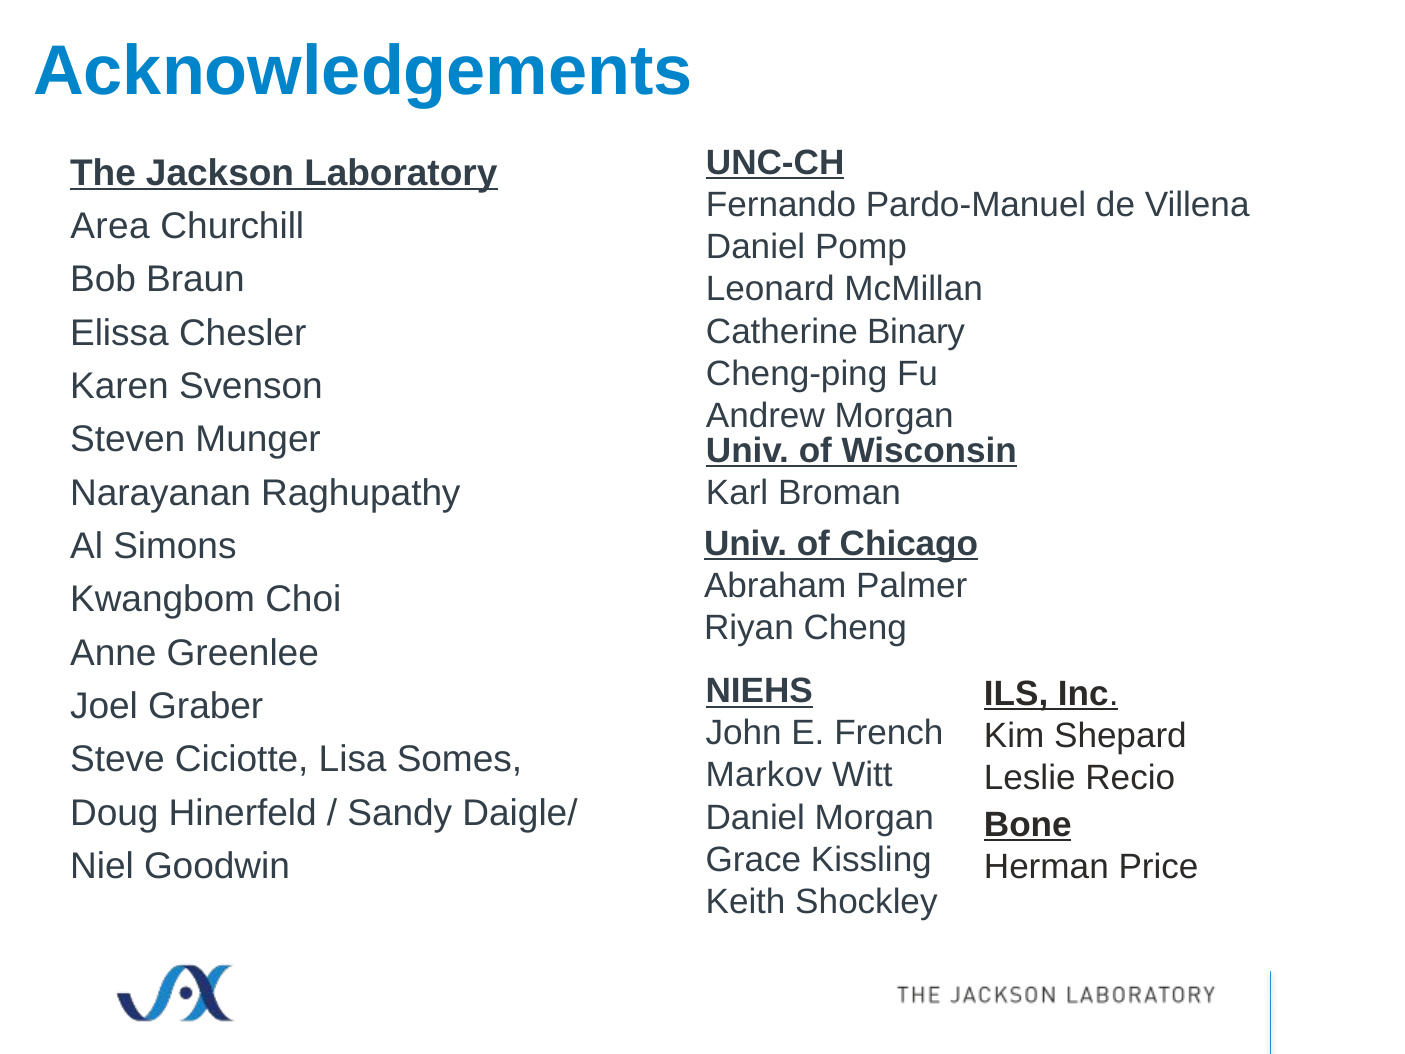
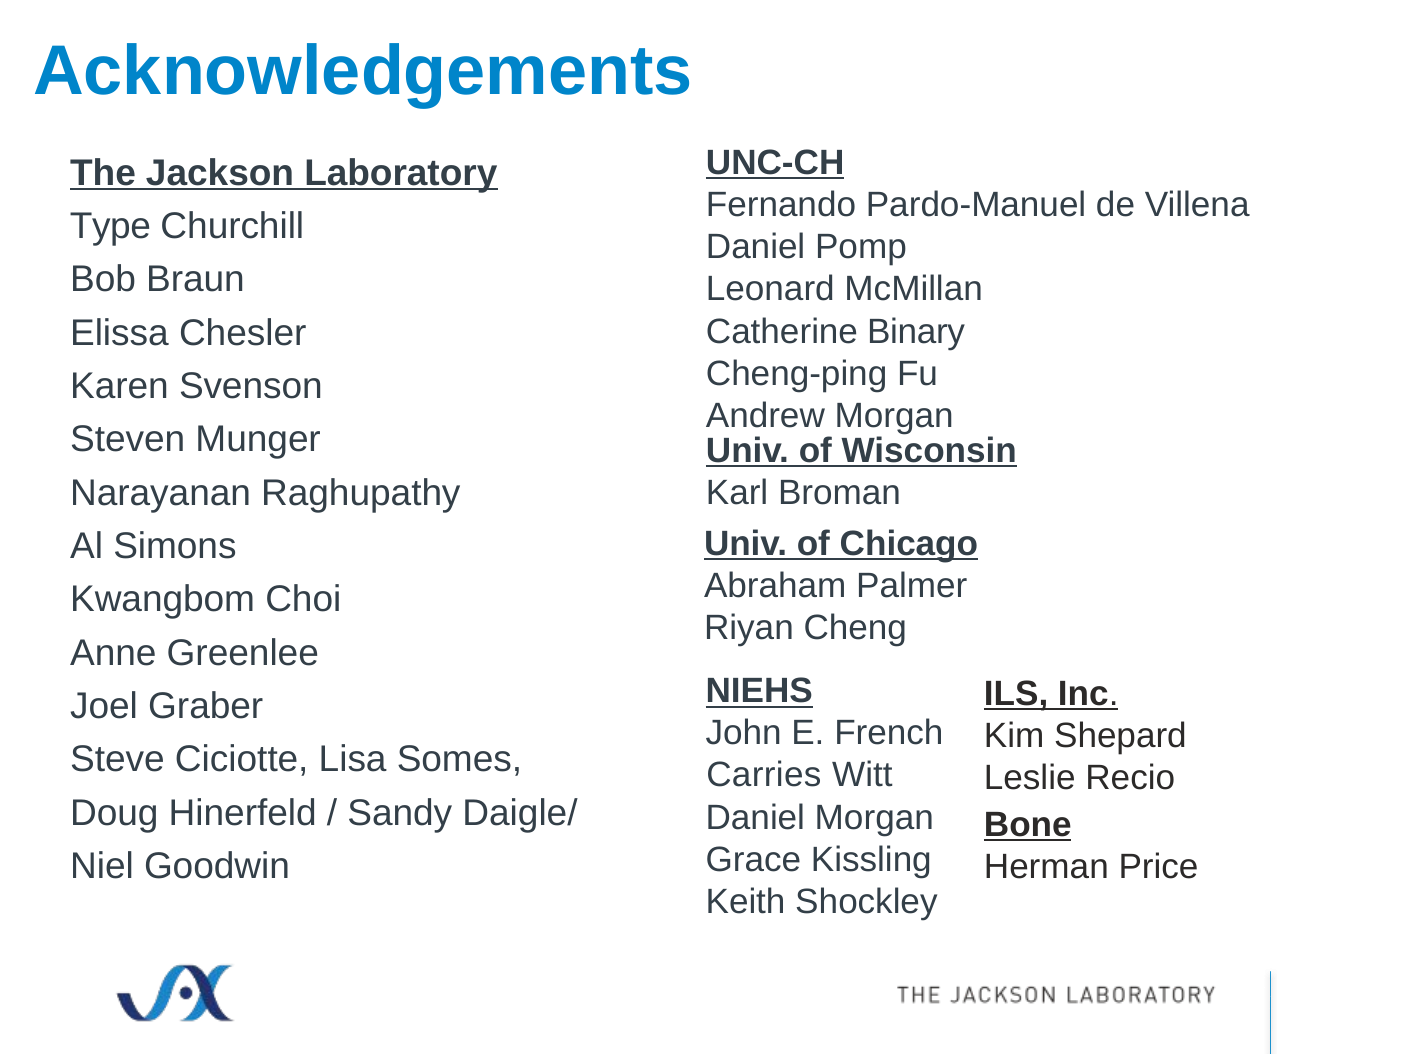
Area: Area -> Type (110, 226)
Markov: Markov -> Carries (764, 775)
